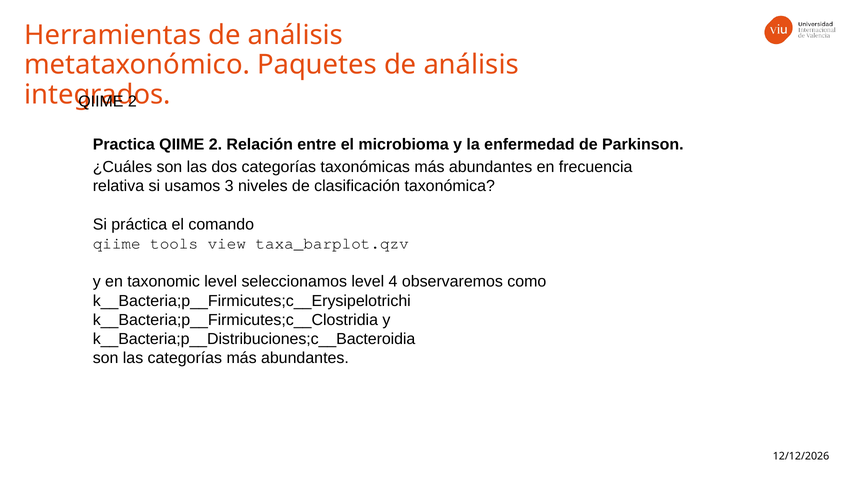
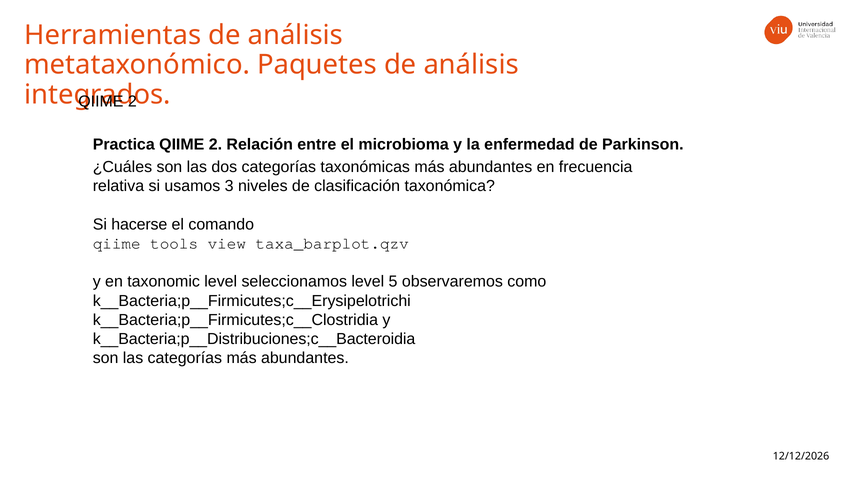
práctica: práctica -> hacerse (139, 225)
4: 4 -> 5 (393, 282)
